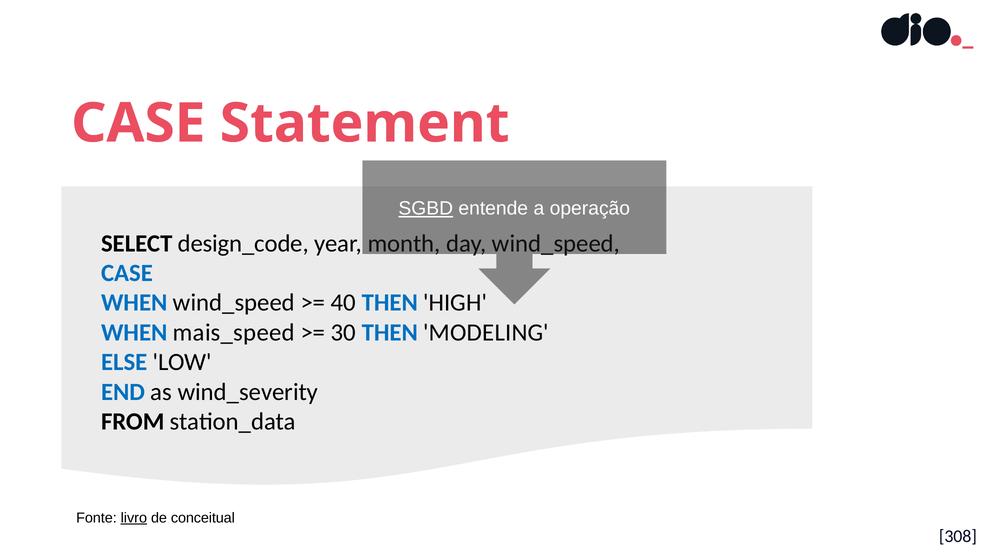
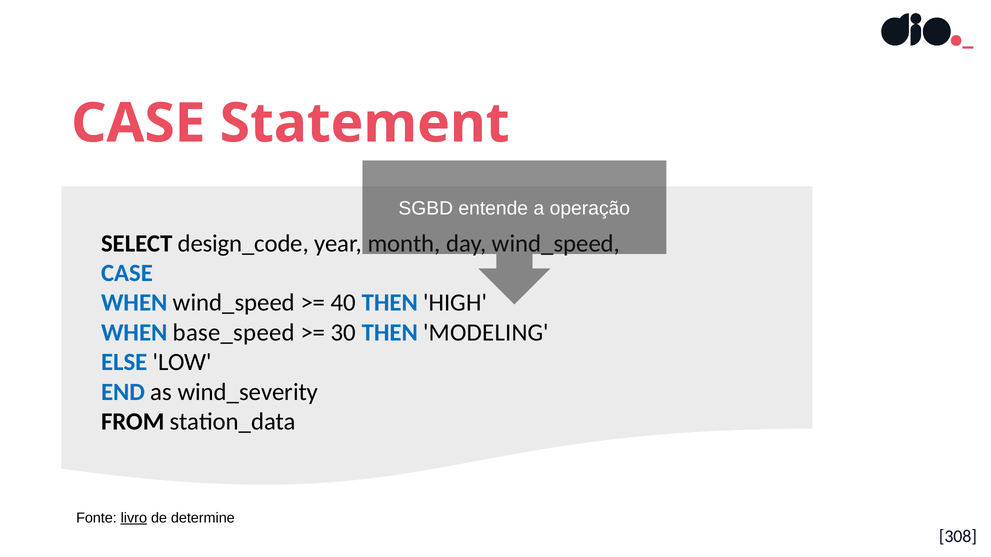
SGBD underline: present -> none (426, 209)
mais_speed: mais_speed -> base_speed (234, 333)
conceitual: conceitual -> determine (203, 518)
